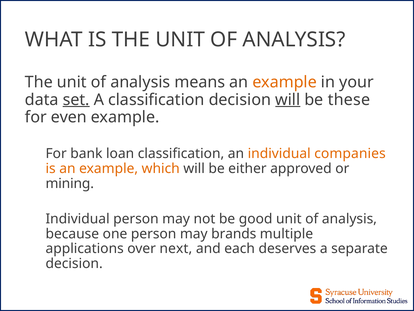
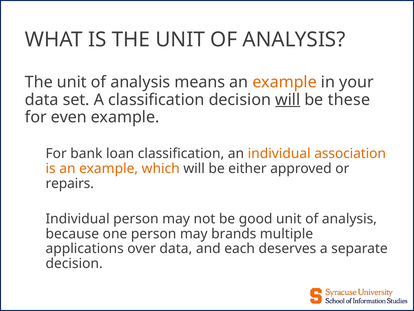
set underline: present -> none (76, 100)
companies: companies -> association (350, 153)
mining: mining -> repairs (70, 183)
over next: next -> data (176, 248)
